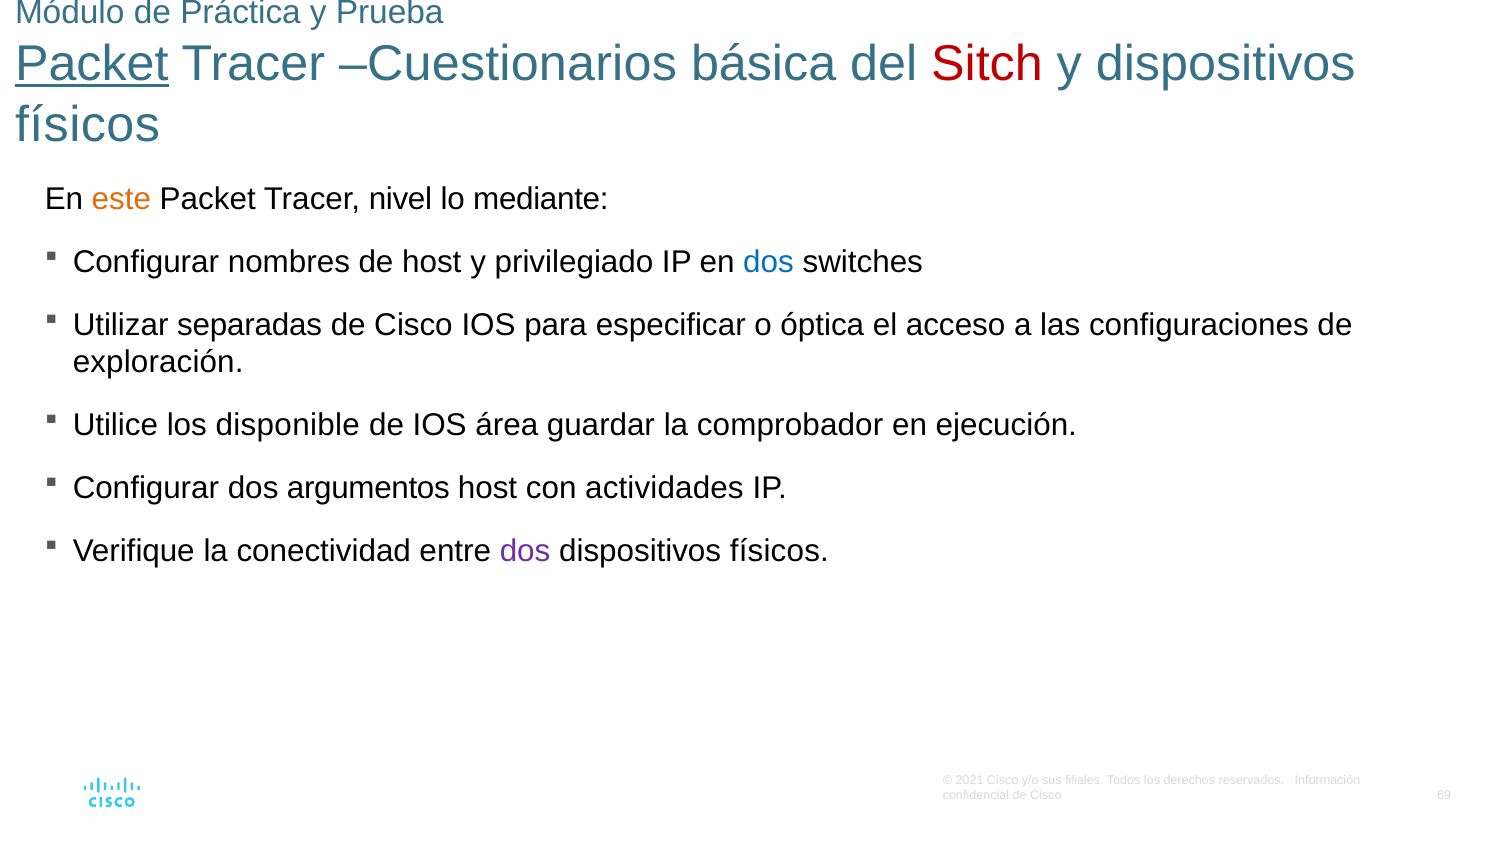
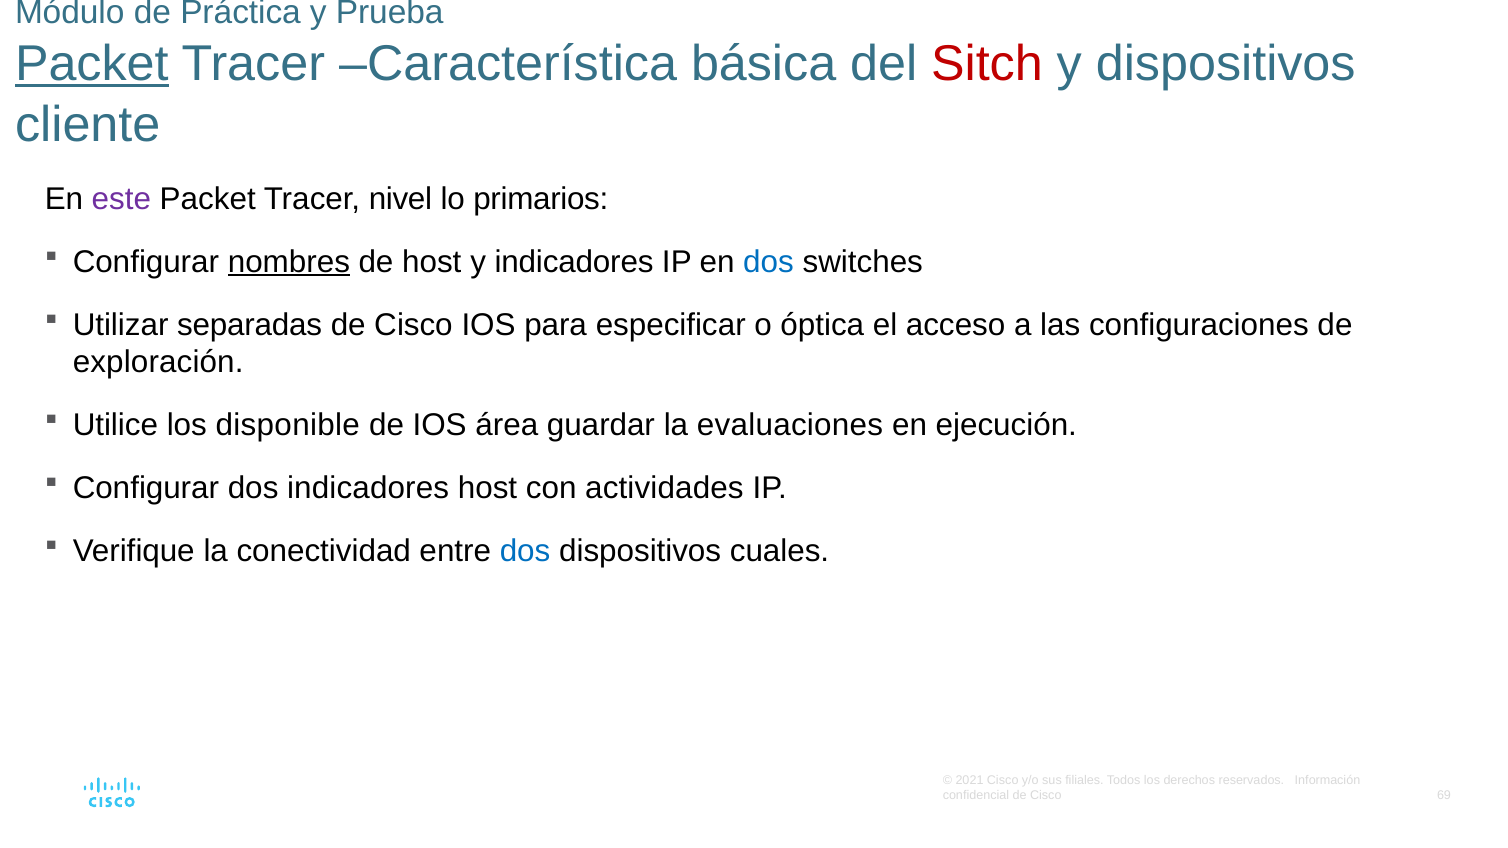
Cuestionarios: Cuestionarios -> Característica (508, 64)
físicos: físicos -> cliente (88, 125)
este colour: orange -> purple (121, 199)
mediante: mediante -> primarios (541, 199)
nombres underline: none -> present (289, 262)
y privilegiado: privilegiado -> indicadores (574, 262)
comprobador: comprobador -> evaluaciones (790, 425)
dos argumentos: argumentos -> indicadores (368, 488)
dos colour: purple -> blue (525, 551)
físicos: físicos -> cuales (780, 551)
